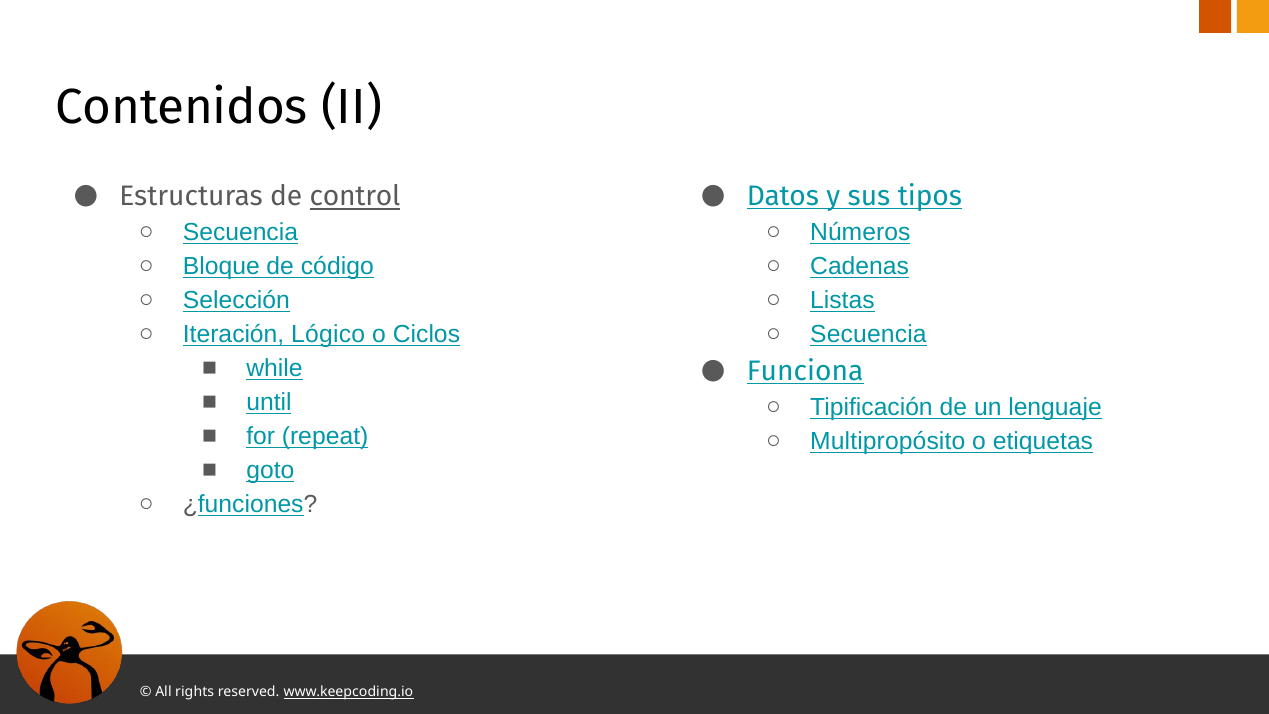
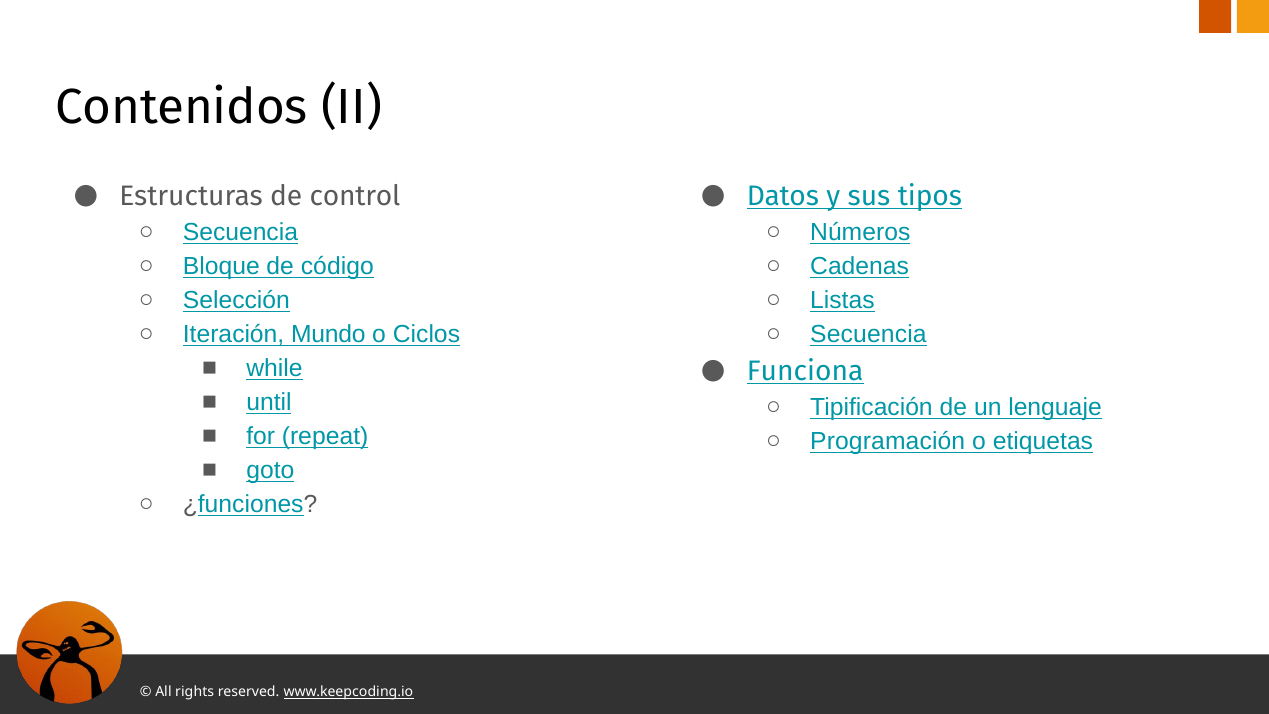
control underline: present -> none (355, 197)
Lógico: Lógico -> Mundo (328, 334)
Multipropósito: Multipropósito -> Programación (888, 441)
